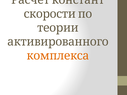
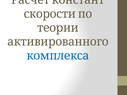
комплекса colour: orange -> blue (58, 56)
